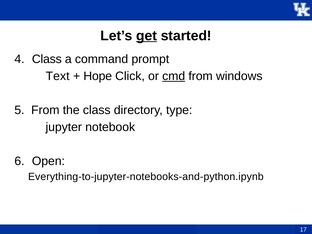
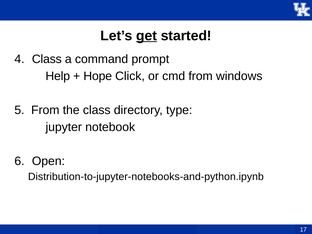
Text: Text -> Help (58, 76)
cmd underline: present -> none (174, 76)
Everything-to-jupyter-notebooks-and-python.ipynb: Everything-to-jupyter-notebooks-and-python.ipynb -> Distribution-to-jupyter-notebooks-and-python.ipynb (146, 177)
